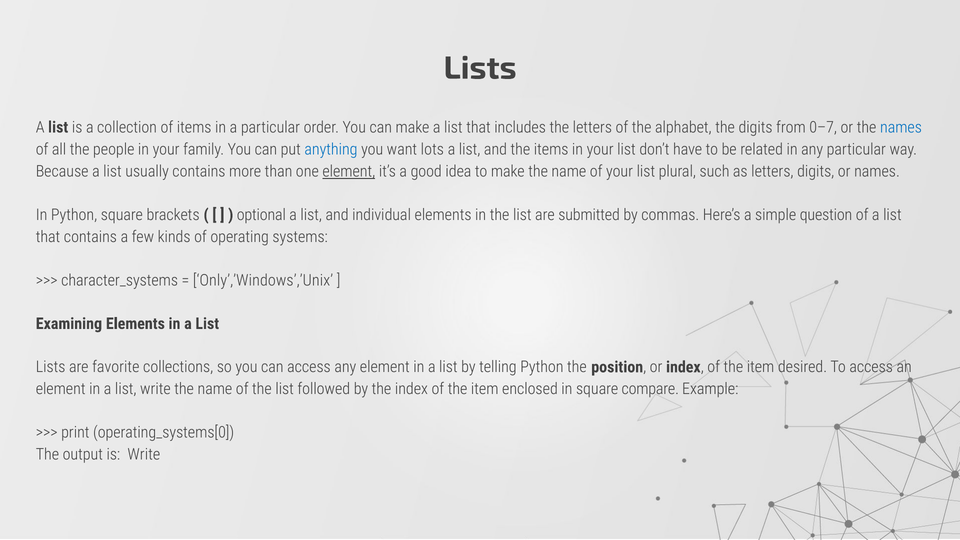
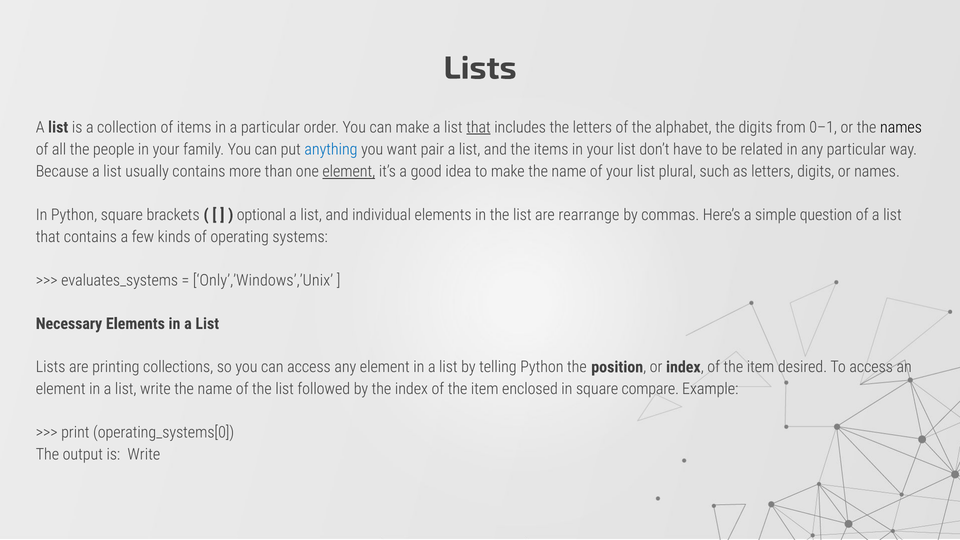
that underline: none -> present (479, 127)
0–7: 0–7 -> 0–1 (823, 127)
names colour: blue -> black (901, 127)
lots: lots -> pair (432, 149)
submitted: submitted -> rearrange (589, 215)
character_systems: character_systems -> evaluates_systems (120, 280)
Examining: Examining -> Necessary (69, 324)
favorite: favorite -> printing (116, 367)
